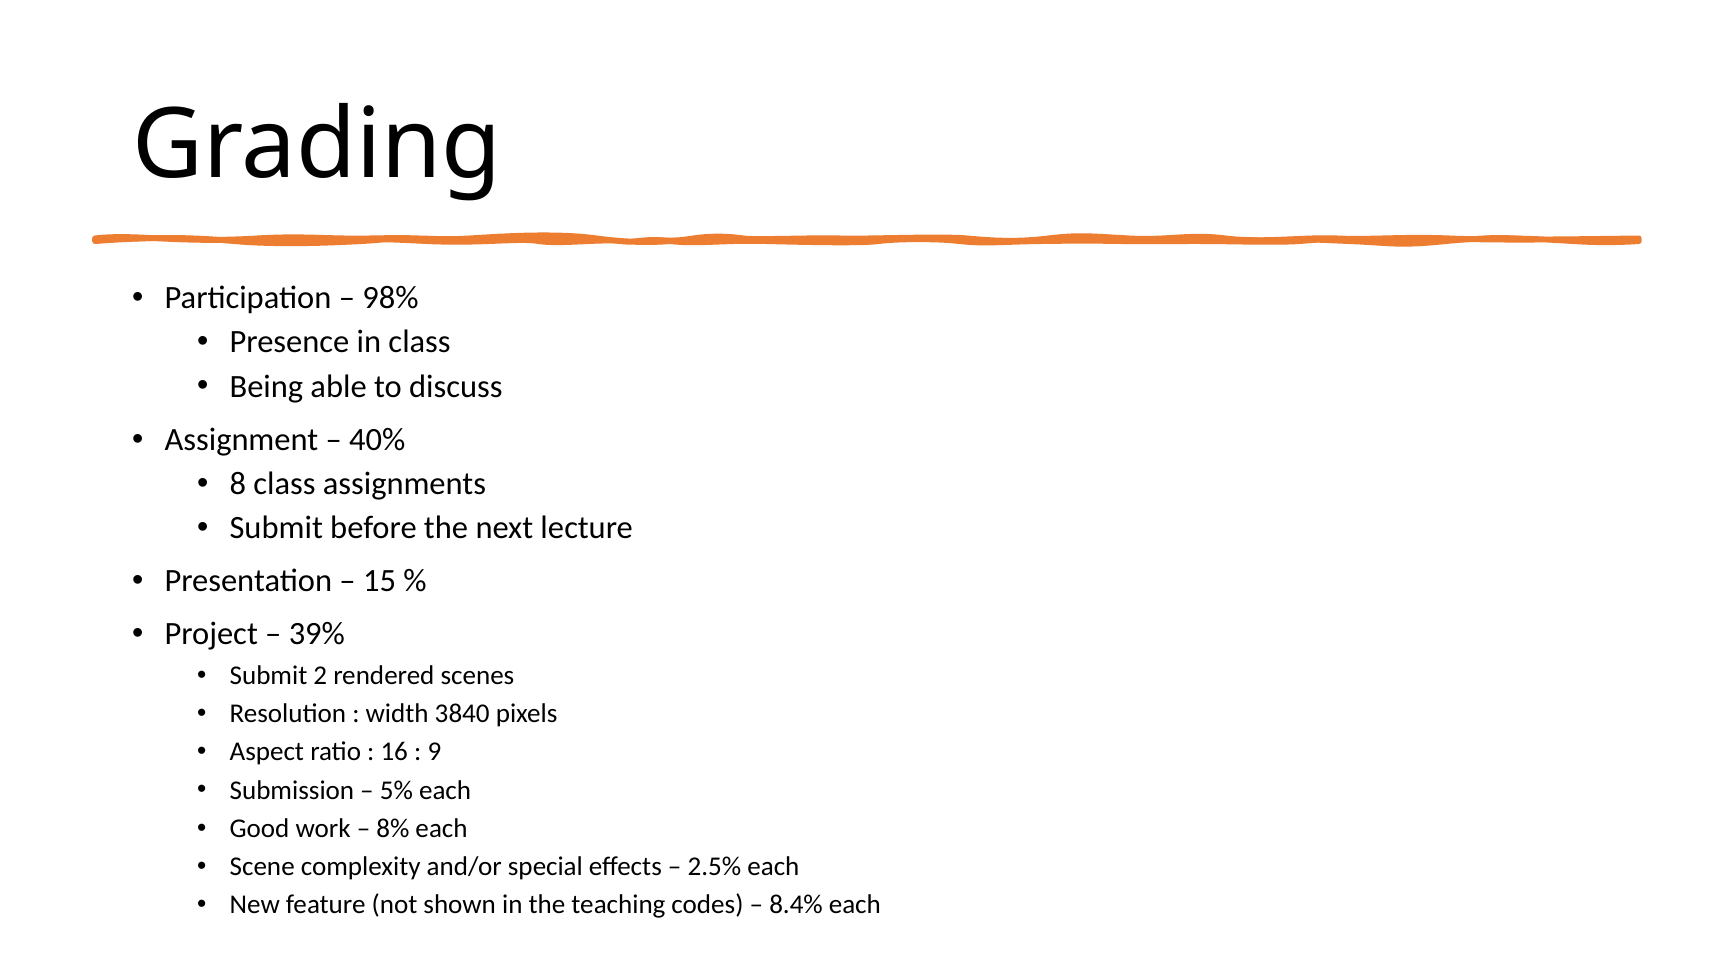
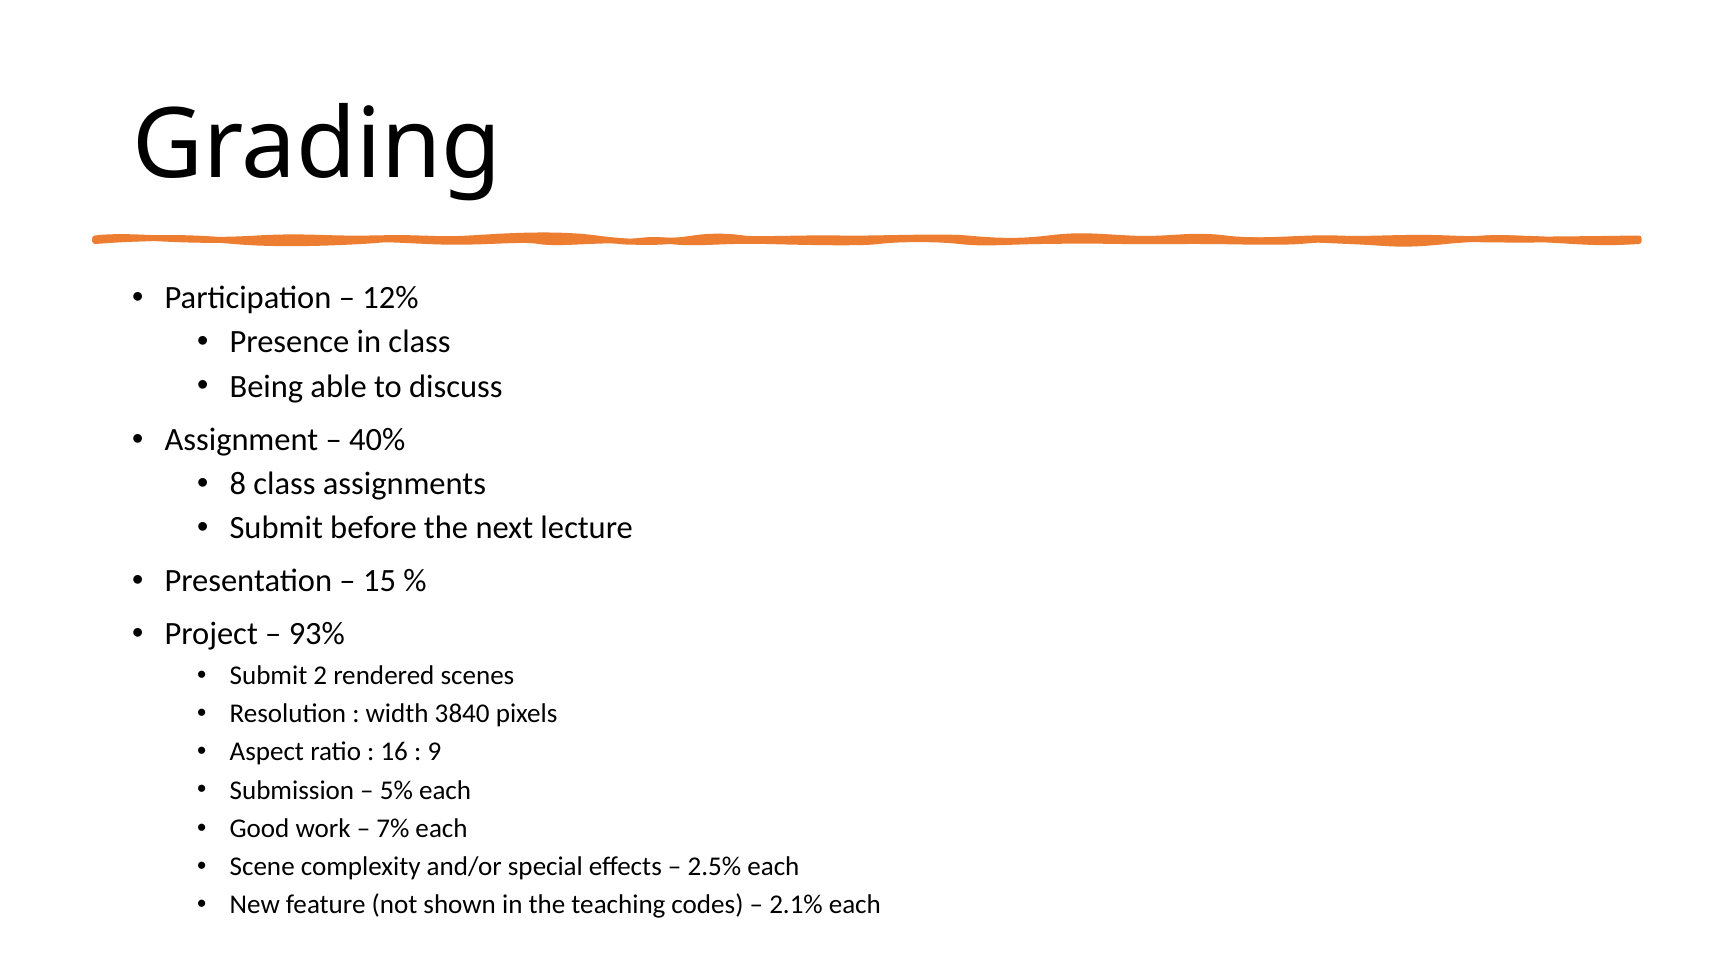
98%: 98% -> 12% (390, 298)
39%: 39% -> 93% (317, 634)
8%: 8% -> 7% (393, 829)
8.4%: 8.4% -> 2.1% (796, 905)
